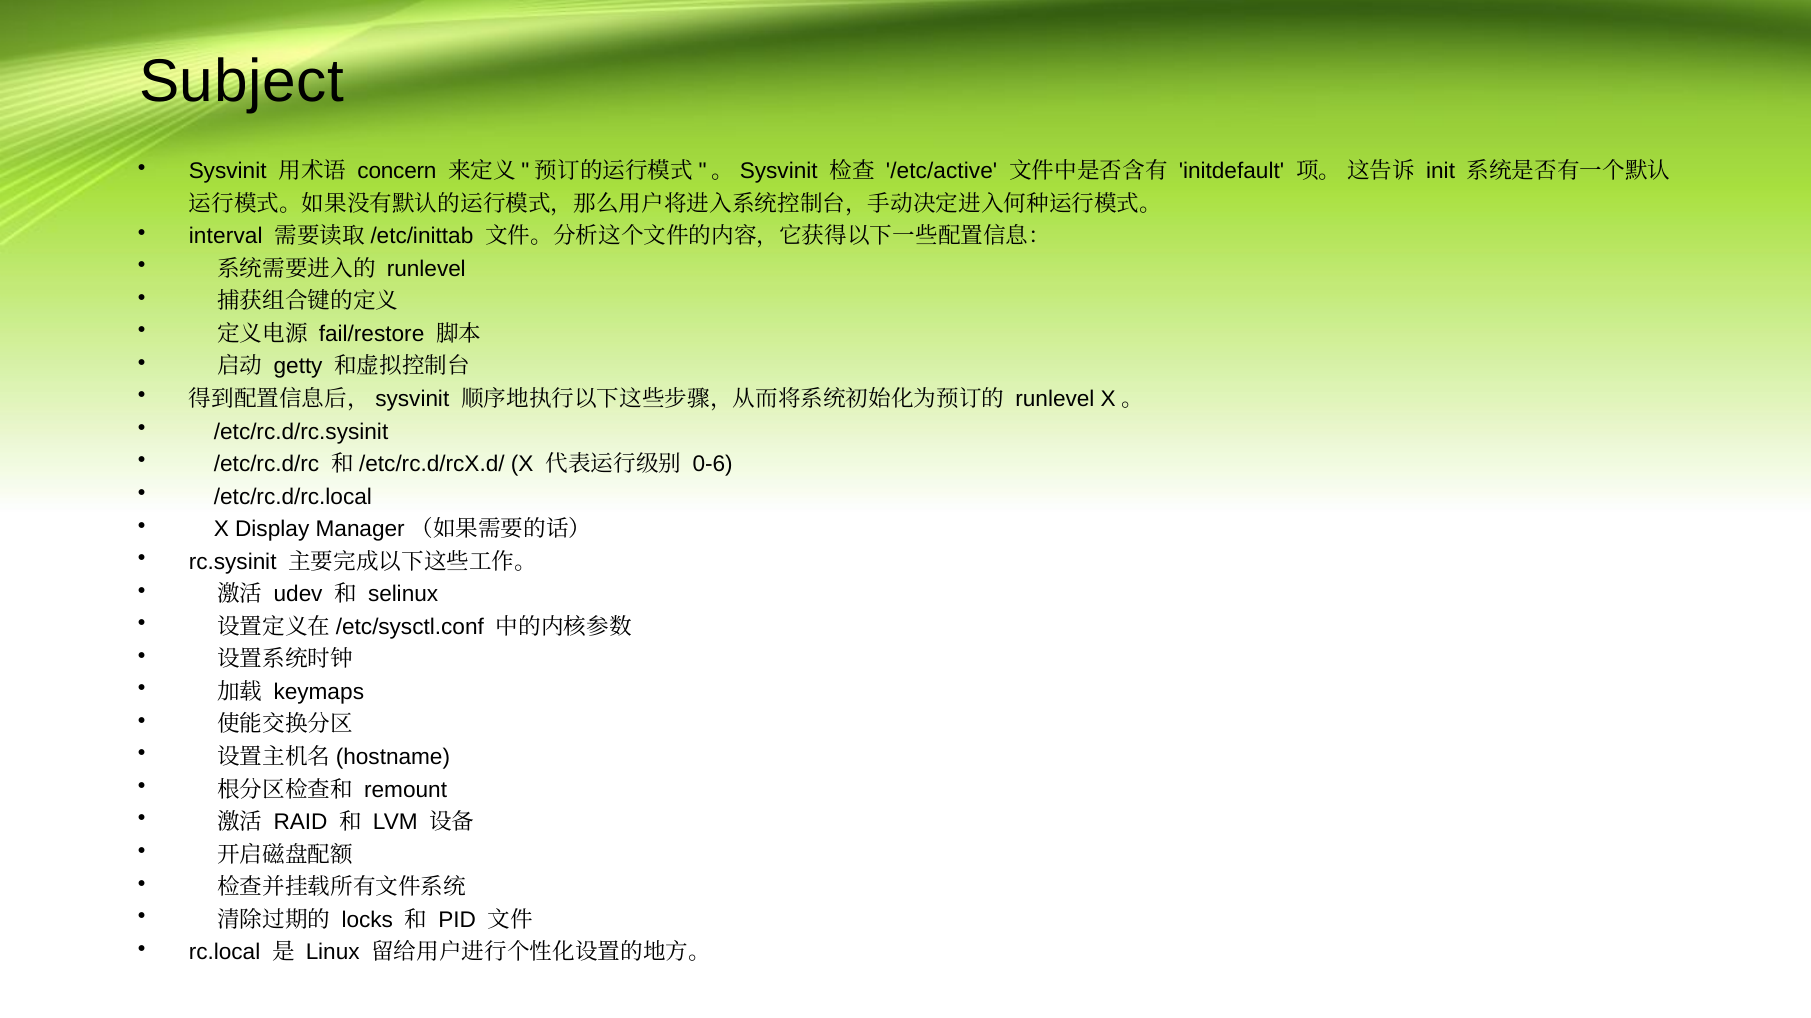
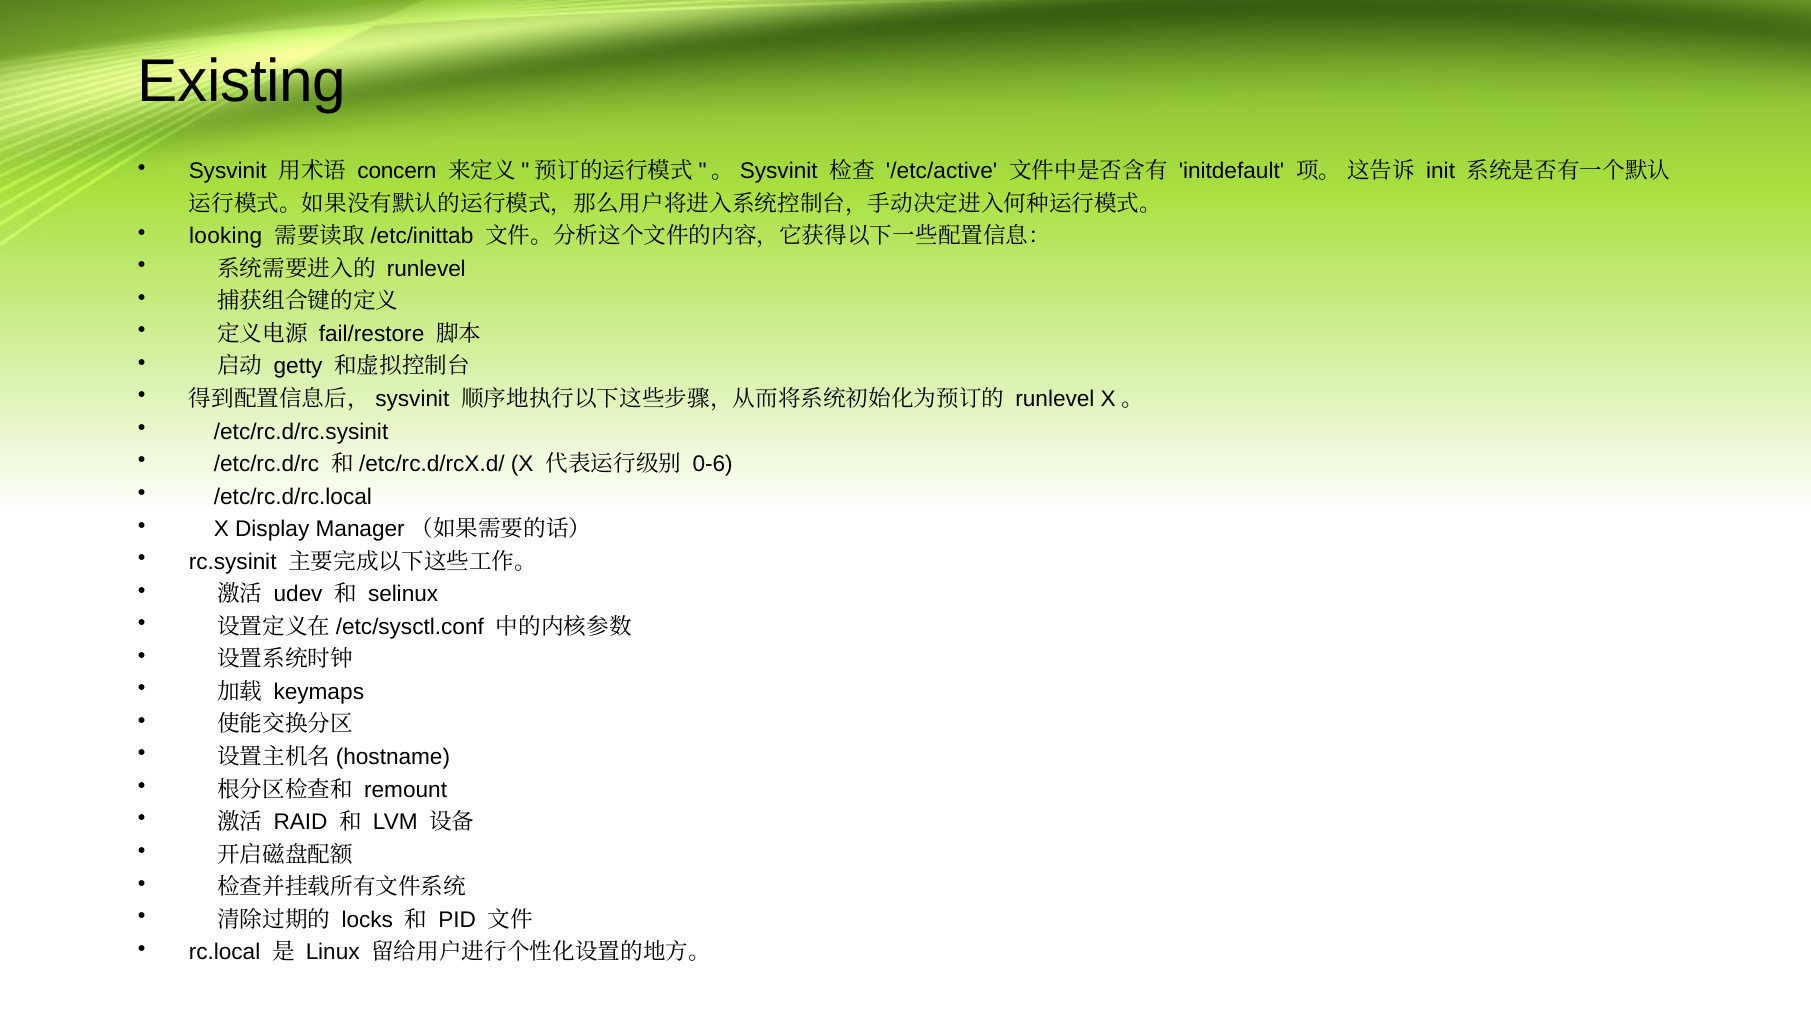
Subject: Subject -> Existing (242, 82)
interval: interval -> looking (226, 236)
